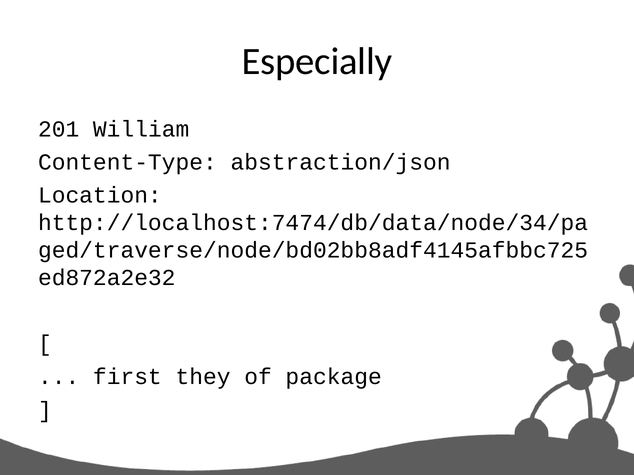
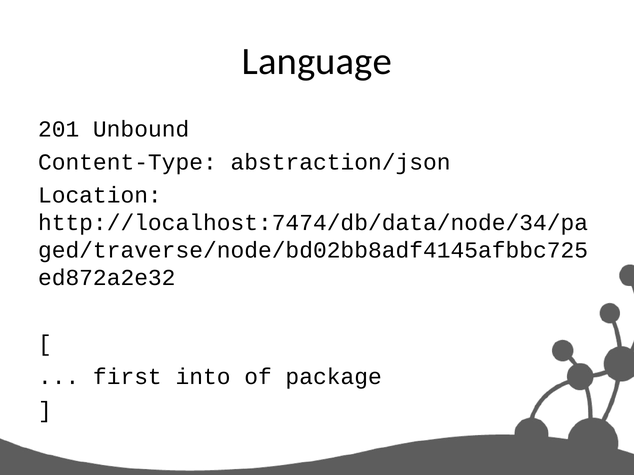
Especially: Especially -> Language (317, 61)
William: William -> Unbound (141, 129)
they: they -> into (203, 377)
